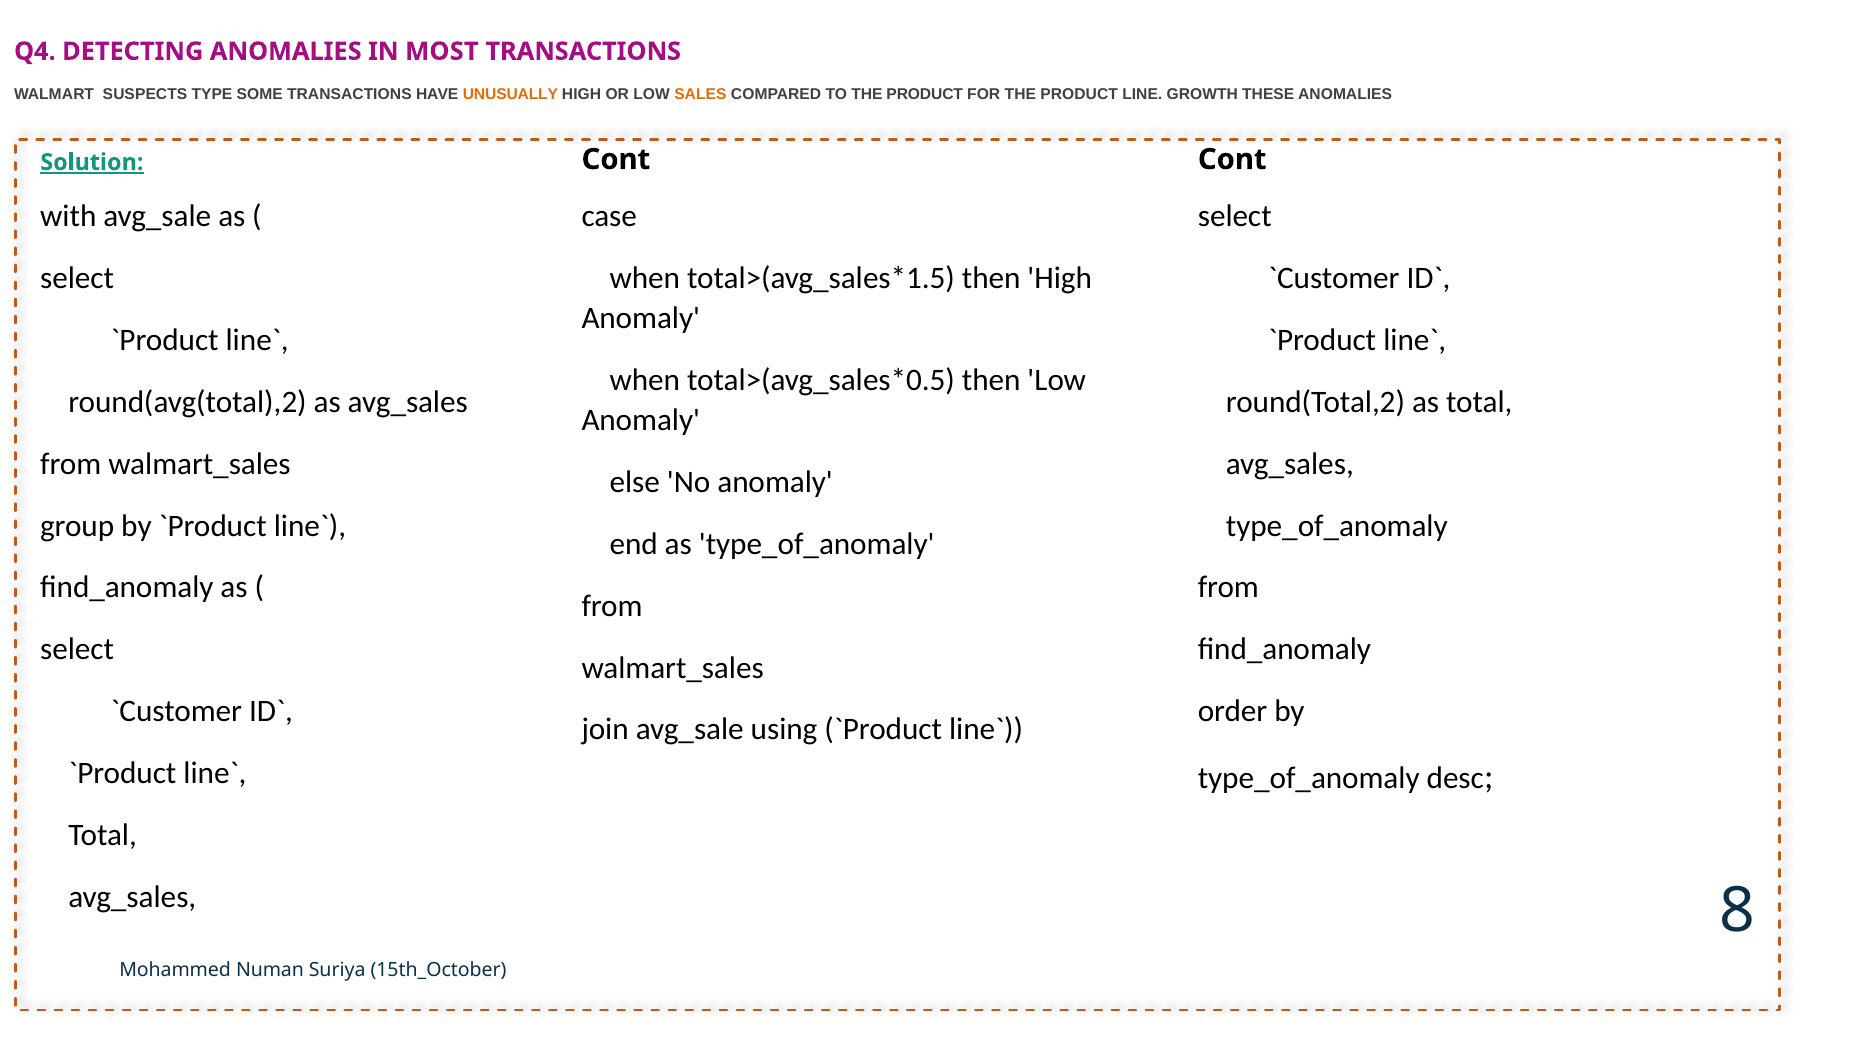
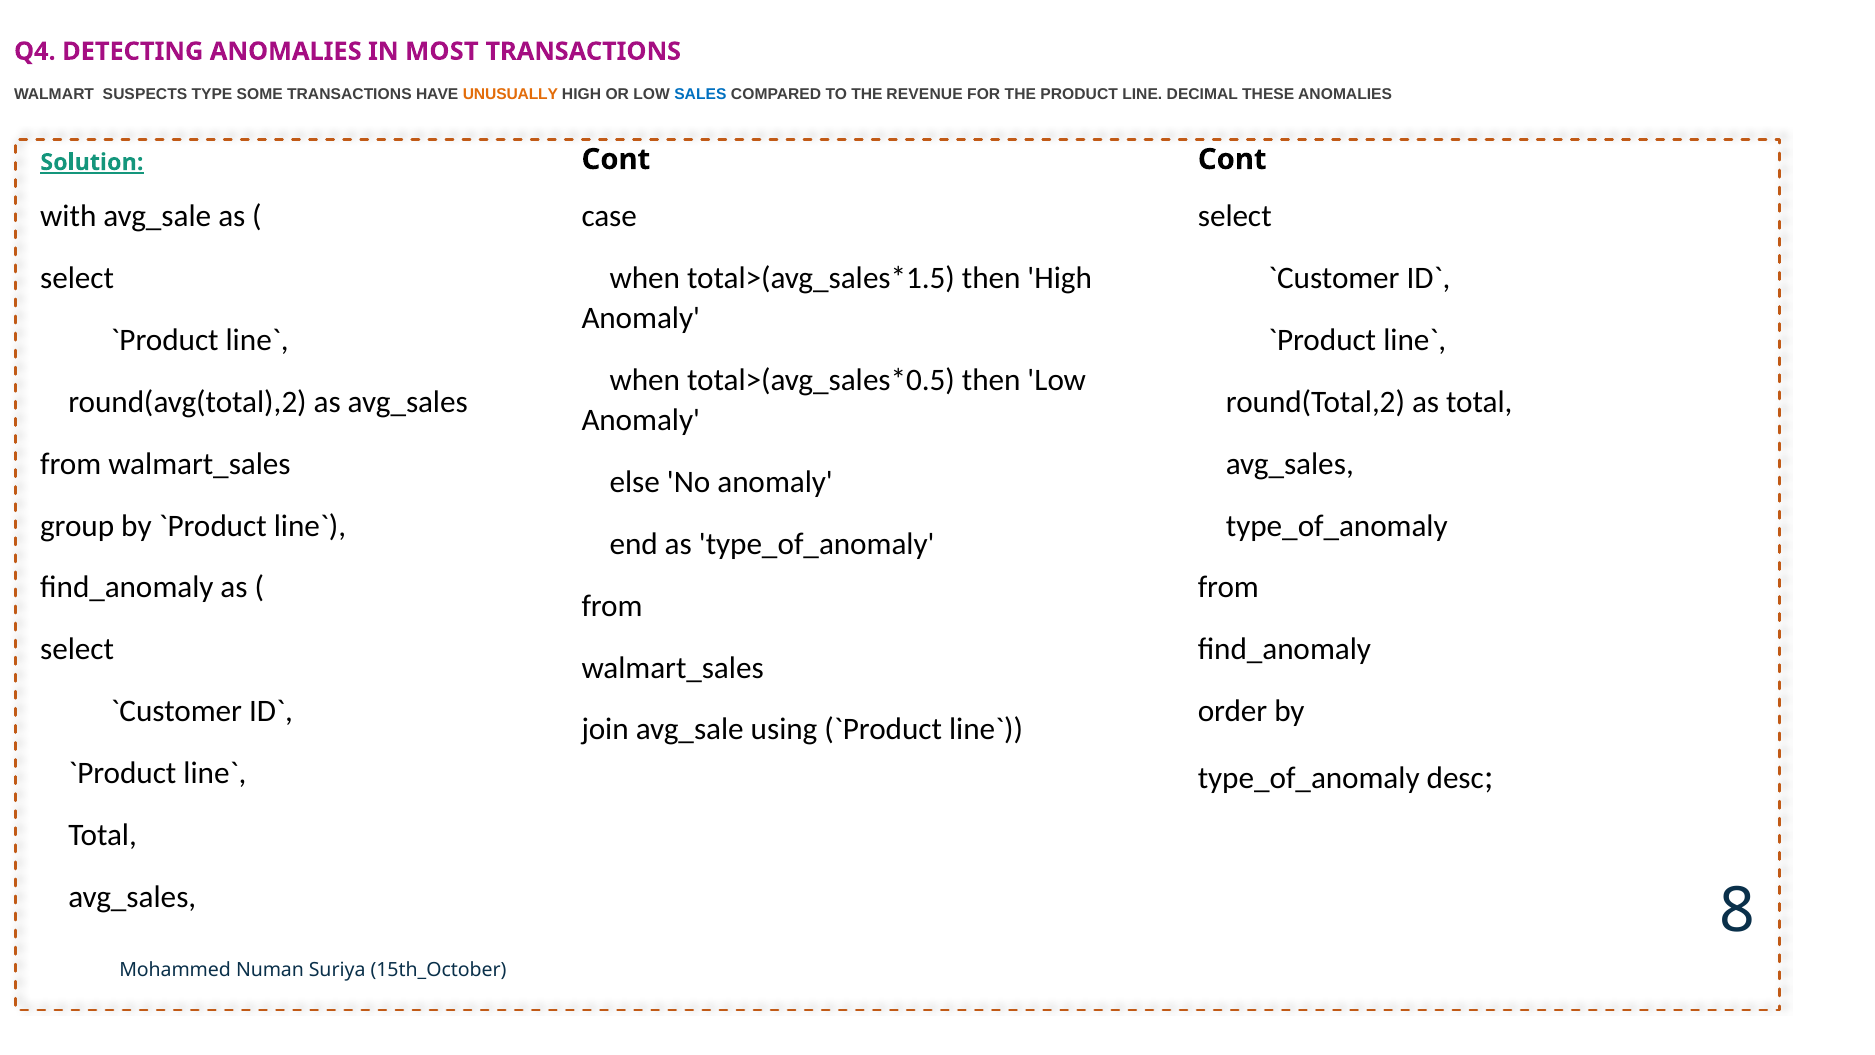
SALES colour: orange -> blue (700, 94)
TO THE PRODUCT: PRODUCT -> REVENUE (925, 94)
GROWTH: GROWTH -> DECIMAL (1202, 94)
